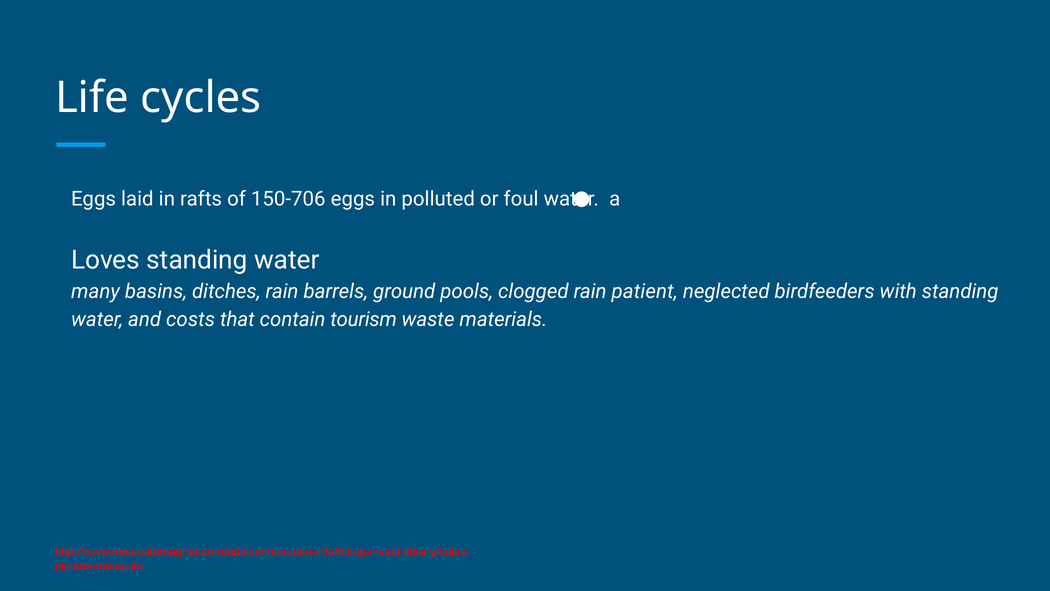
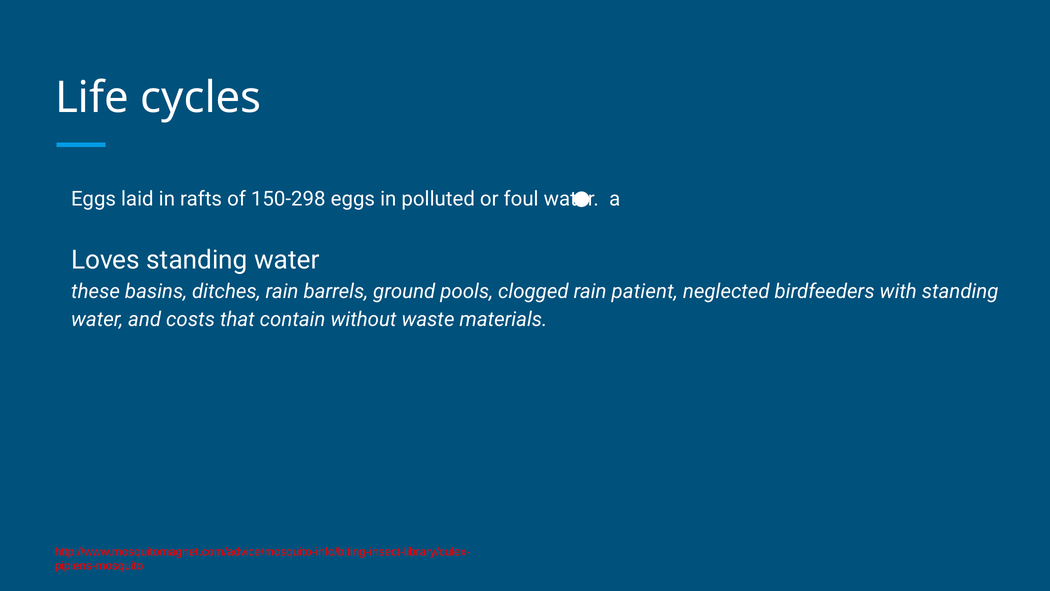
150-706: 150-706 -> 150-298 (288, 199)
many: many -> these (95, 291)
tourism: tourism -> without (363, 320)
